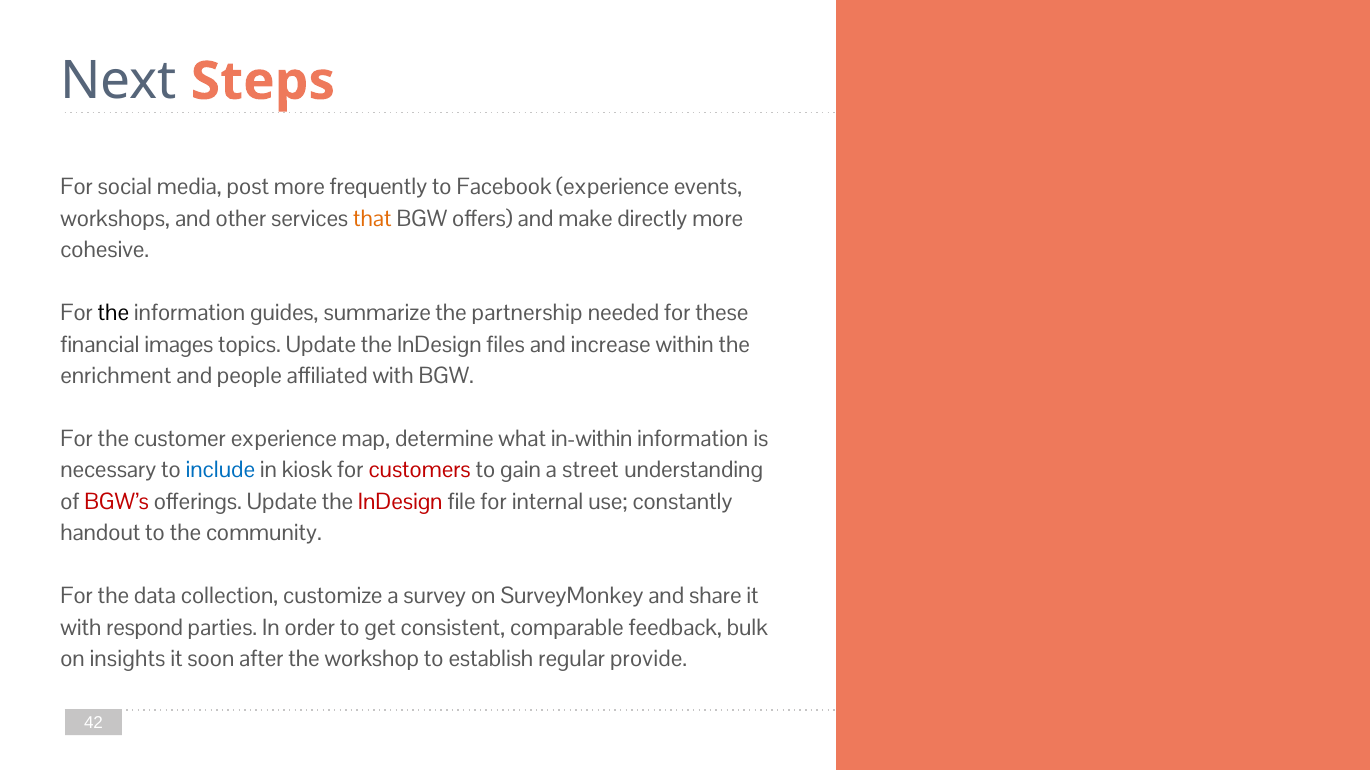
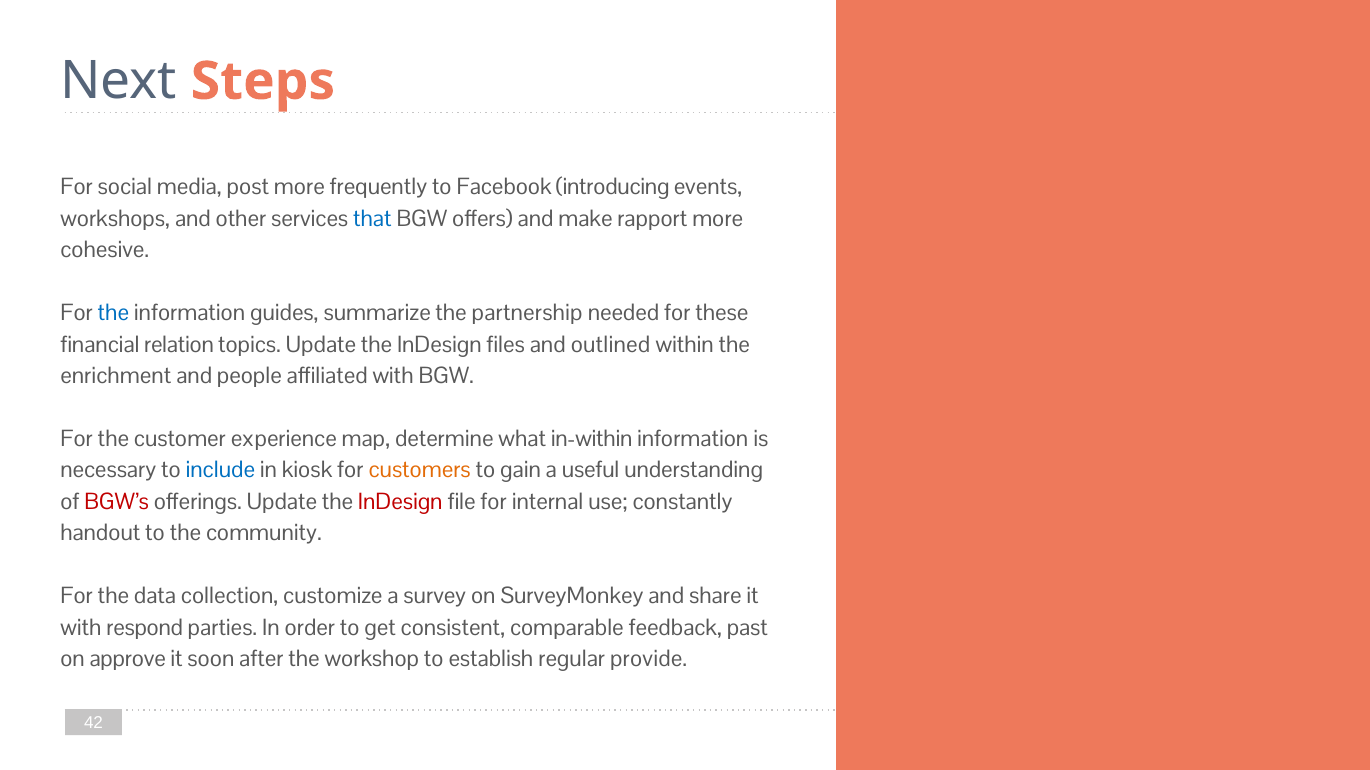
Facebook experience: experience -> introducing (613, 187)
that colour: orange -> blue (372, 219)
directly: directly -> rapport (652, 219)
the colour: black -> blue (113, 313)
images: images -> relation (179, 345)
increase: increase -> outlined (610, 345)
customers colour: red -> orange (420, 471)
street: street -> useful (591, 471)
bulk: bulk -> past (747, 628)
insights: insights -> approve (128, 660)
